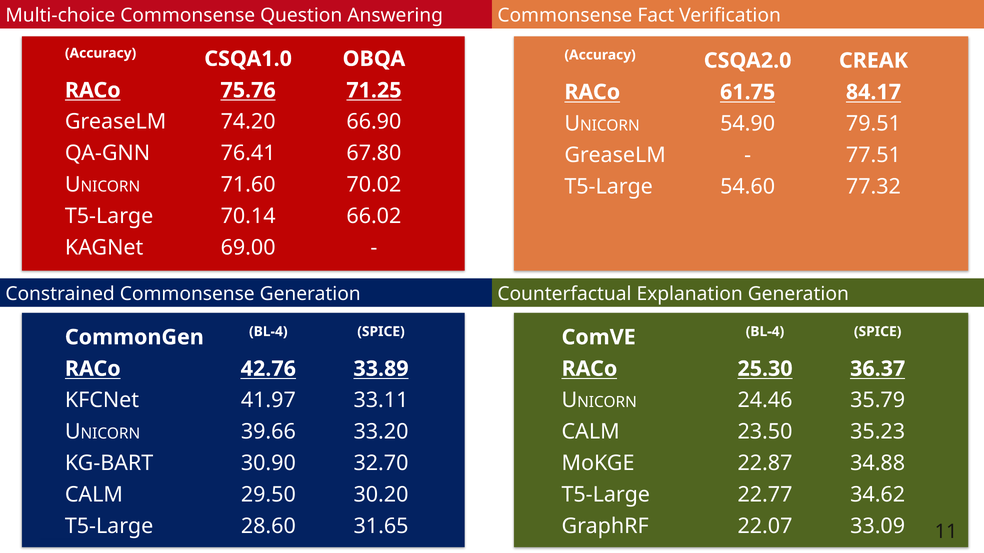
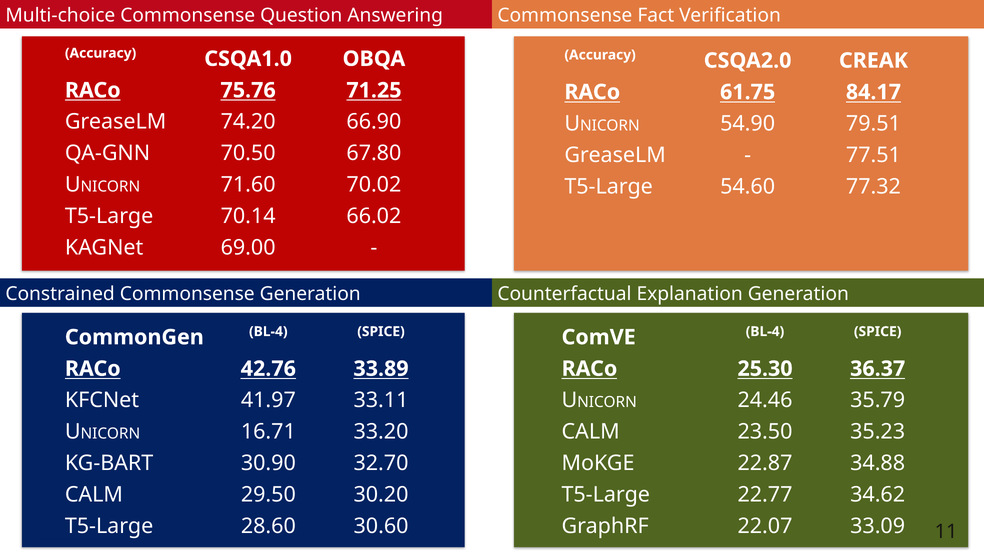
76.41: 76.41 -> 70.50 (248, 153)
39.66: 39.66 -> 16.71 (268, 432)
31.65: 31.65 -> 30.60 (381, 527)
